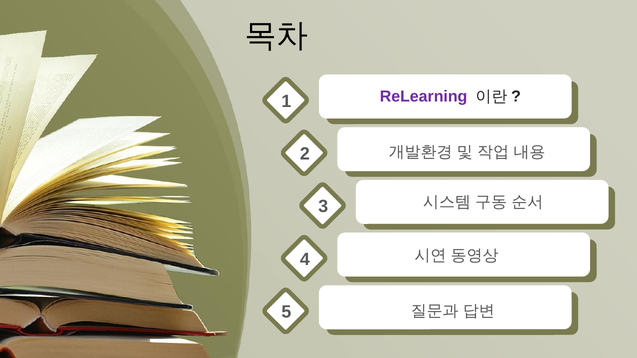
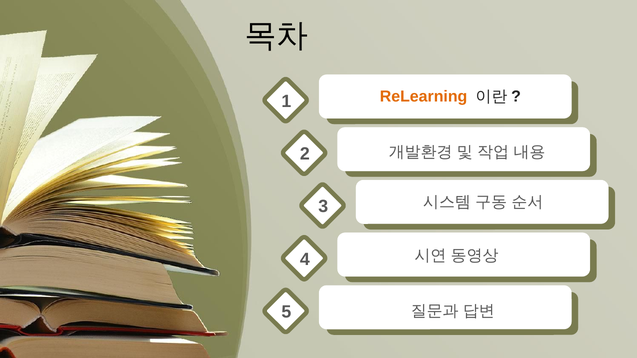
ReLearning colour: purple -> orange (424, 96)
